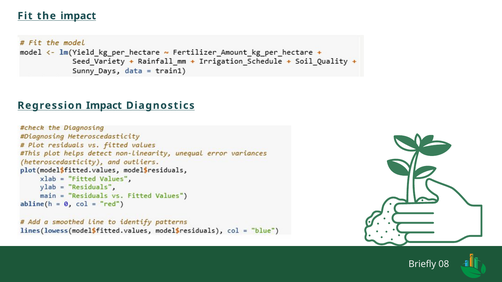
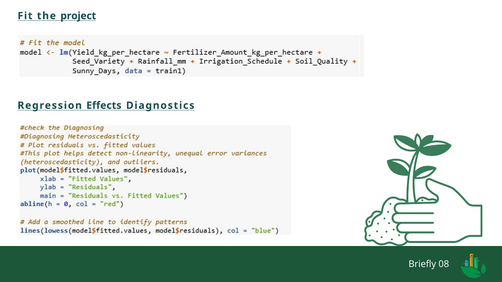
the impact: impact -> project (78, 16)
Regression Impact: Impact -> Effects (104, 106)
